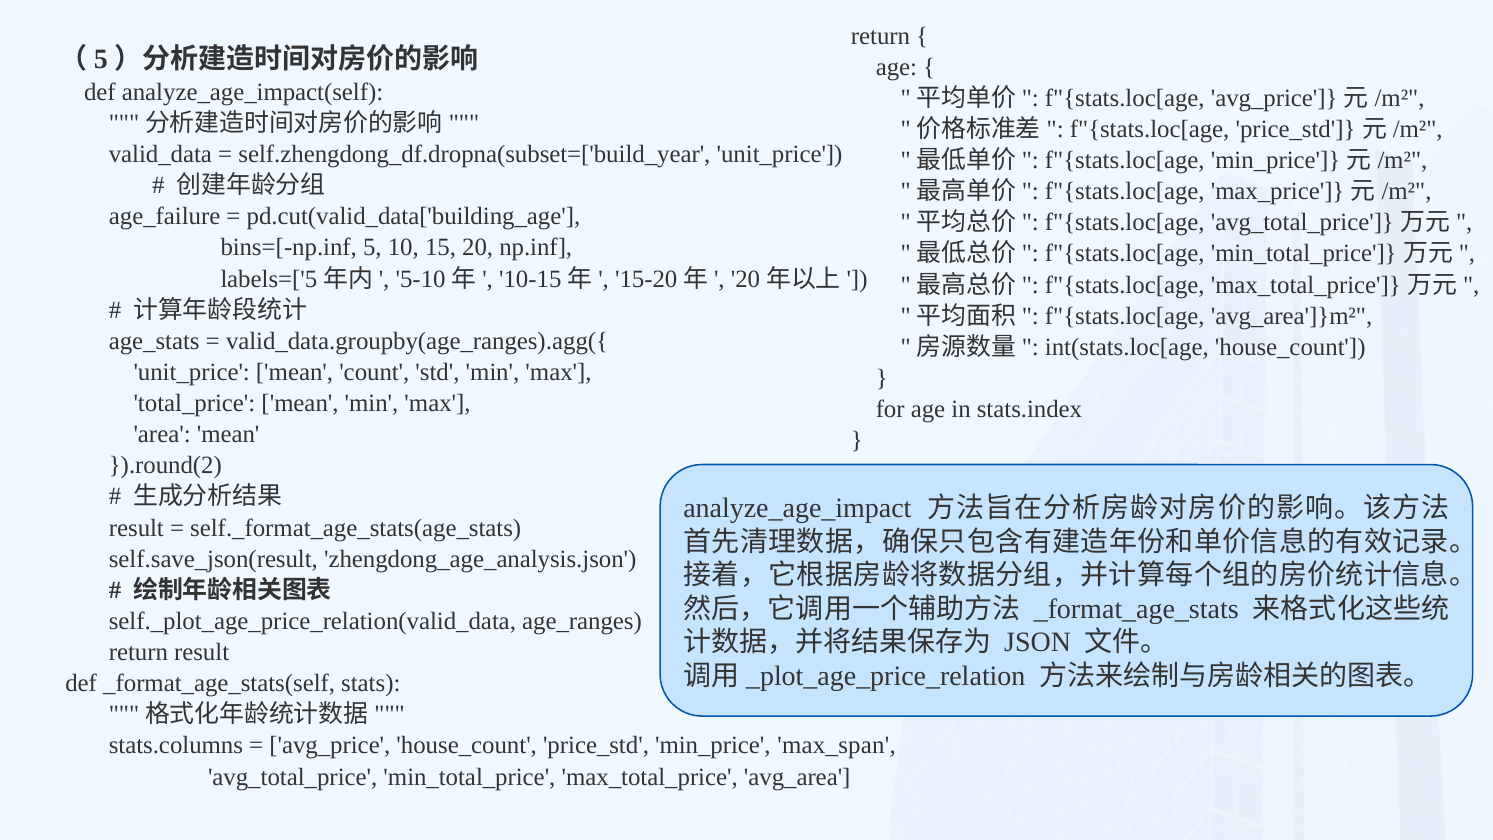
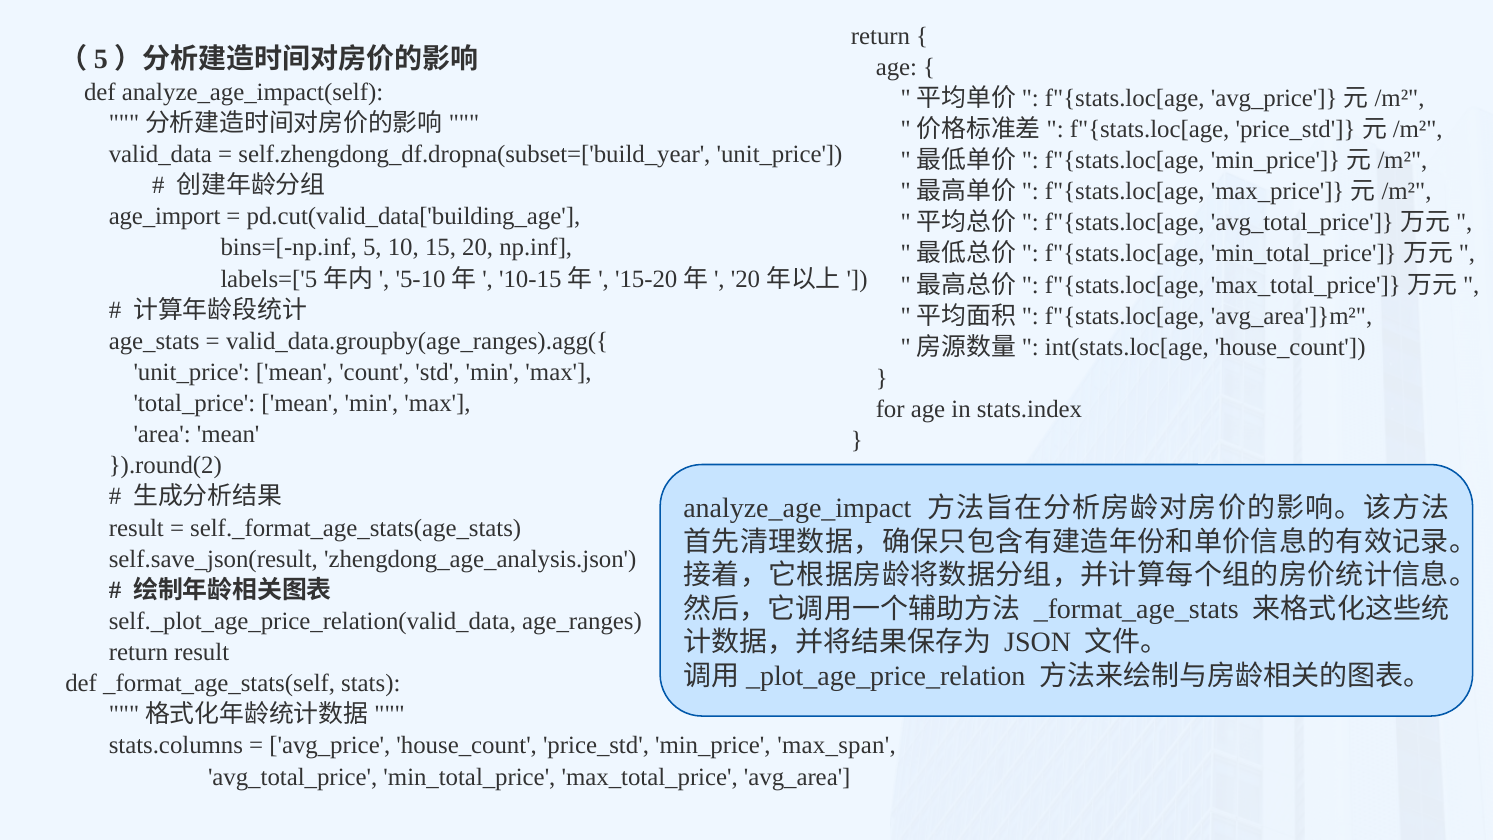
age_failure: age_failure -> age_import (165, 216)
